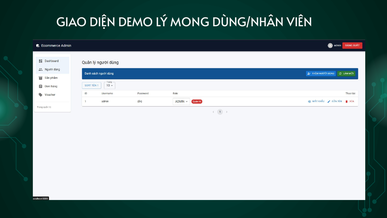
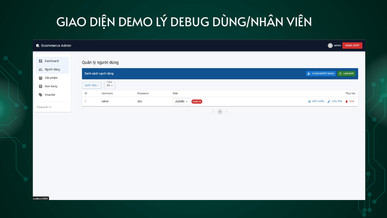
MONG: MONG -> DEBUG (190, 22)
